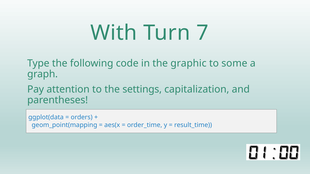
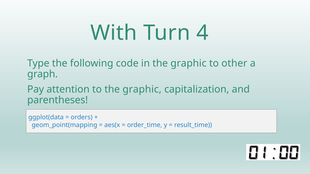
7: 7 -> 4 (202, 33)
some: some -> other (234, 63)
to the settings: settings -> graphic (142, 90)
